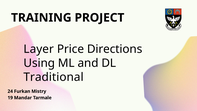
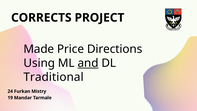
TRAINING: TRAINING -> CORRECTS (41, 18)
Layer: Layer -> Made (39, 49)
and underline: none -> present (88, 63)
